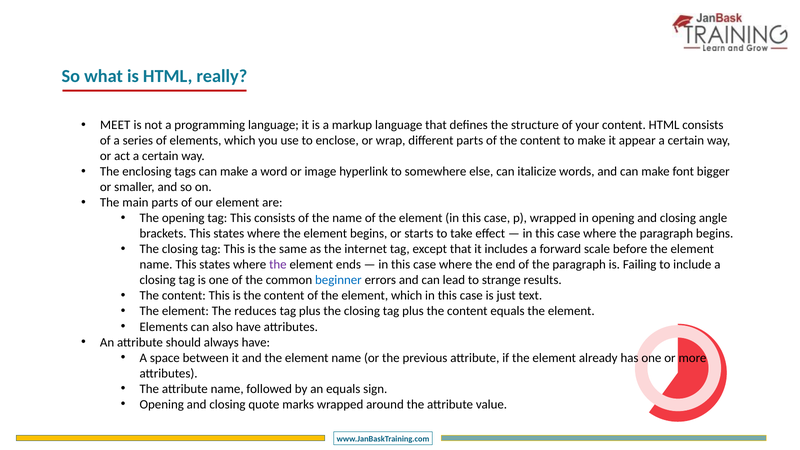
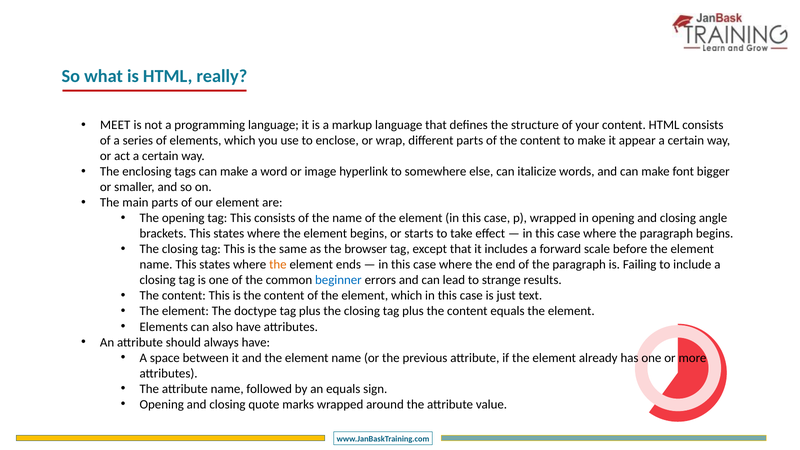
internet: internet -> browser (366, 249)
the colour: purple -> orange (278, 265)
reduces: reduces -> doctype (255, 311)
